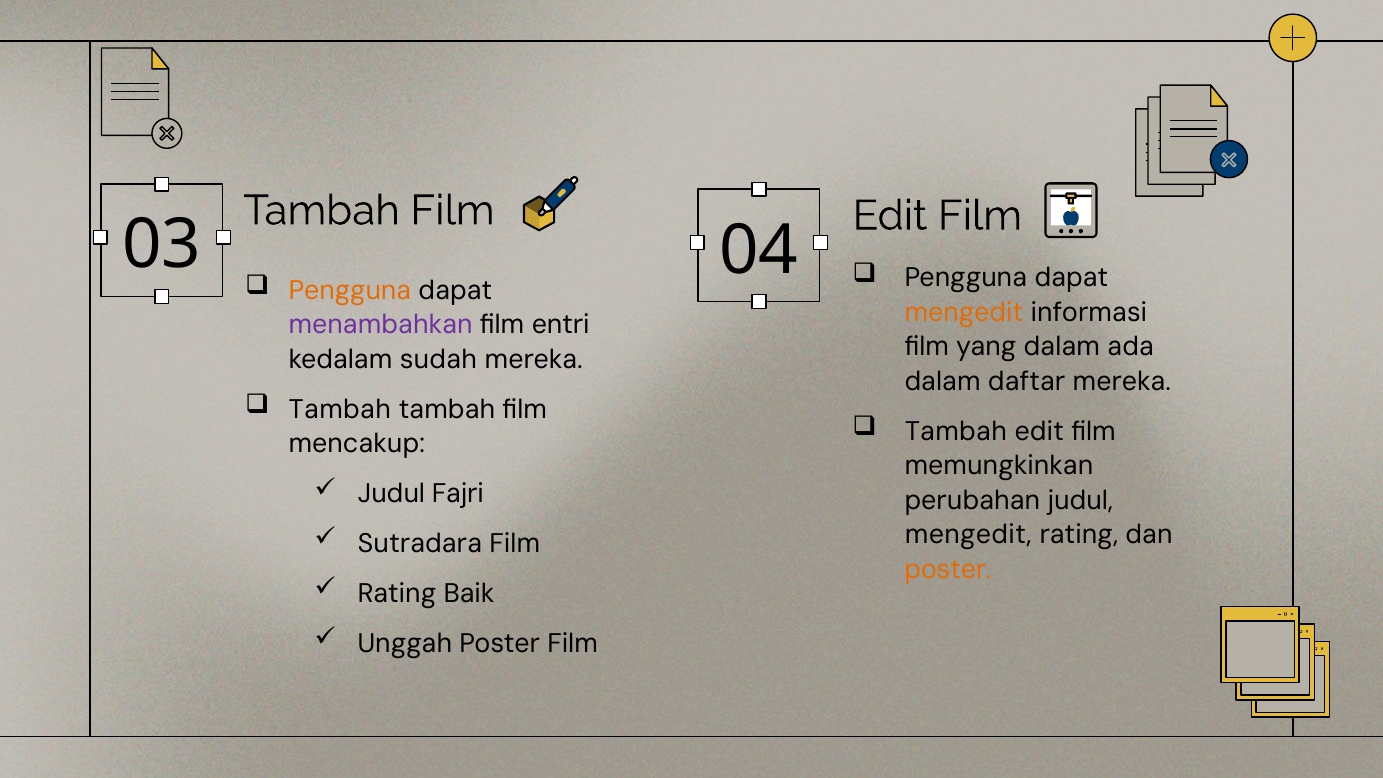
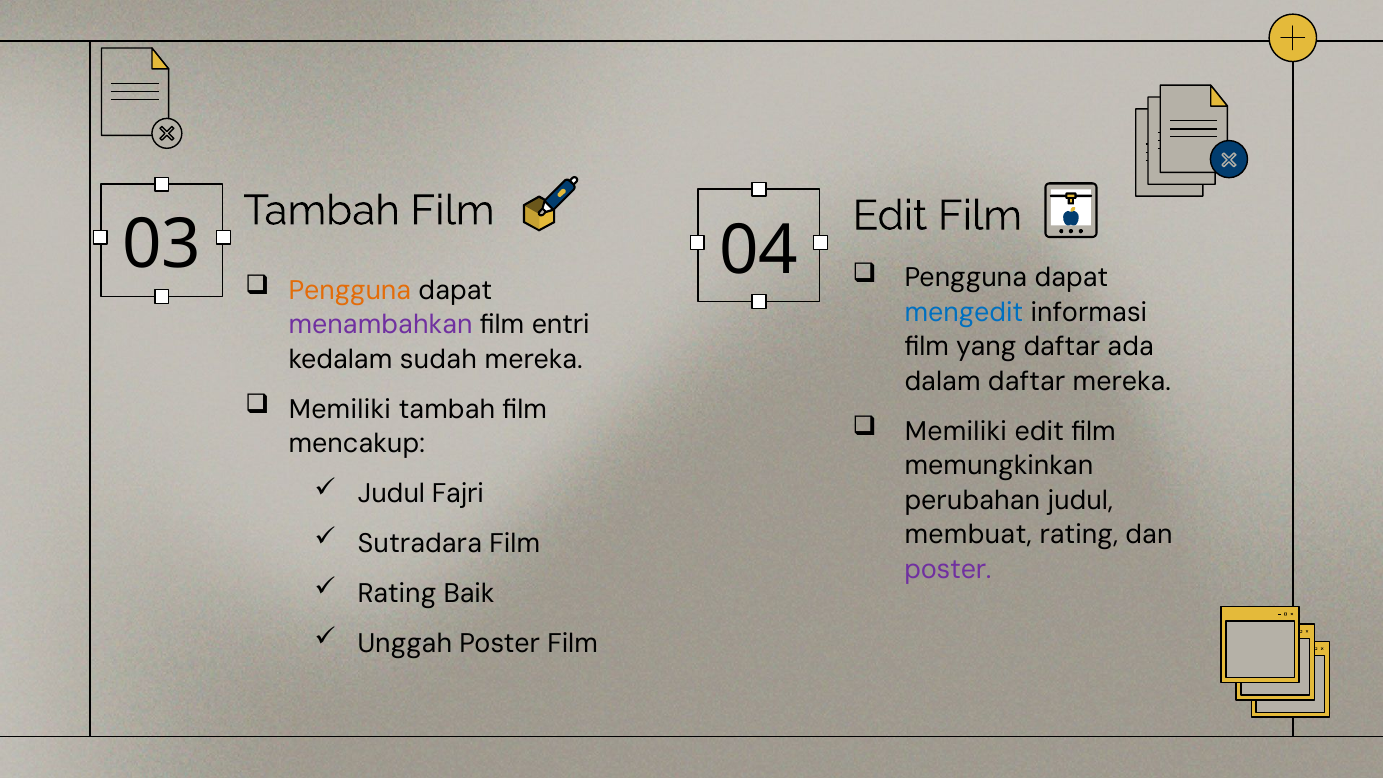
mengedit colour: orange -> blue (964, 312)
yang dalam: dalam -> daftar (1062, 347)
Tambah: Tambah -> Memiliki (340, 409)
Tambah: Tambah -> Memiliki (956, 431)
mengedit: mengedit -> membuat (968, 535)
poster colour: orange -> purple (948, 569)
